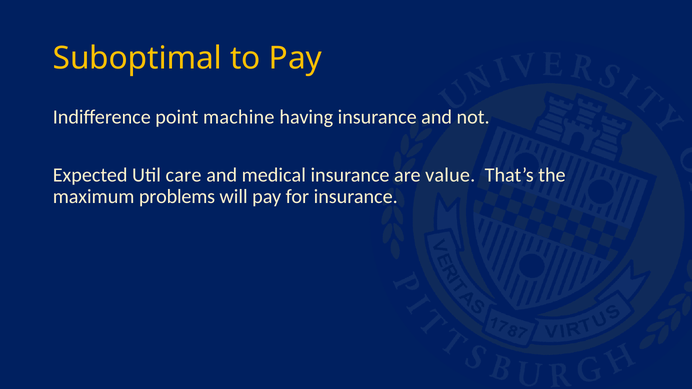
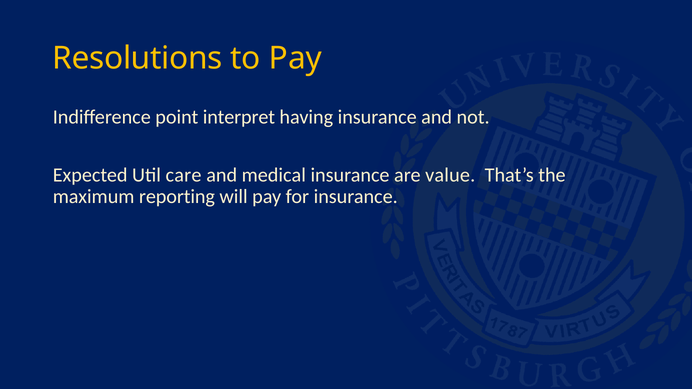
Suboptimal: Suboptimal -> Resolutions (137, 58)
machine: machine -> interpret (239, 117)
problems: problems -> reporting (177, 197)
